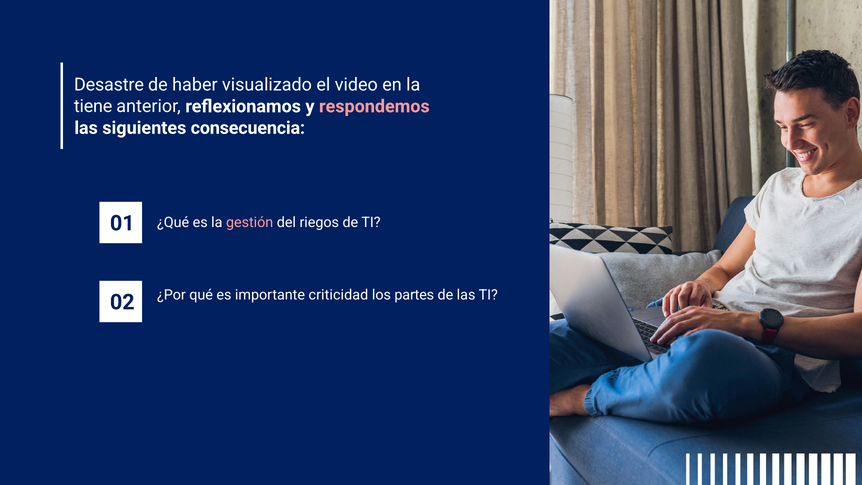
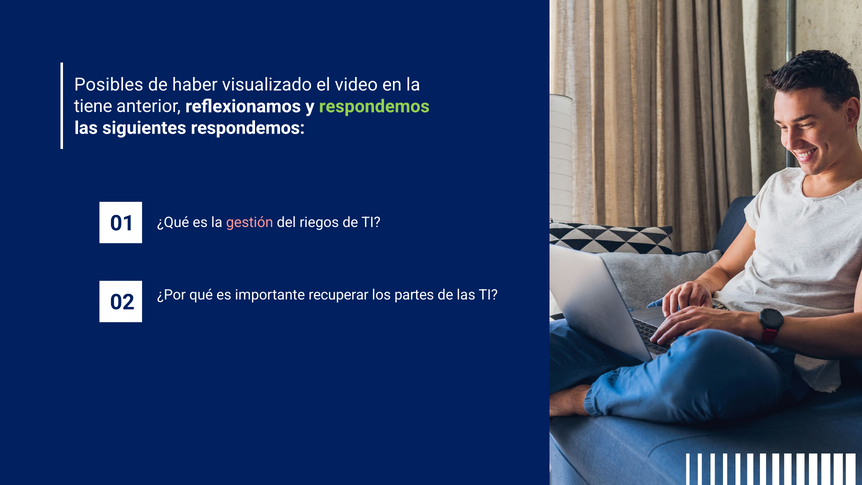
Desastre: Desastre -> Posibles (109, 85)
respondemos colour: pink -> light green (374, 106)
siguientes consecuencia: consecuencia -> respondemos (248, 128)
criticidad: criticidad -> recuperar (339, 295)
